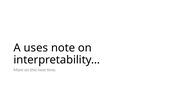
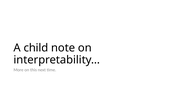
uses: uses -> child (36, 48)
